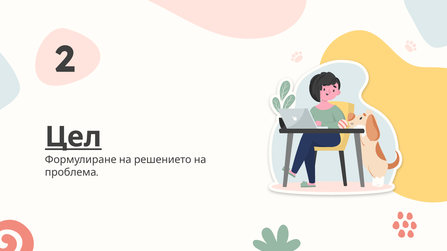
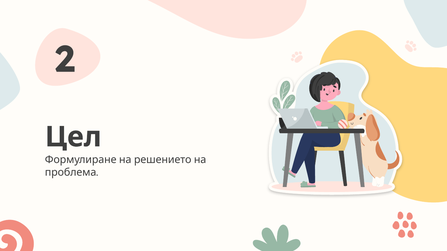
Цел underline: present -> none (73, 137)
